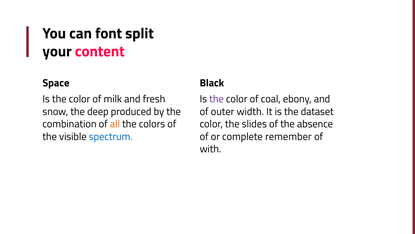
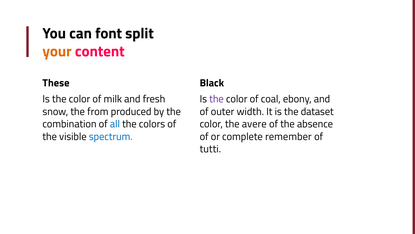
your colour: black -> orange (57, 51)
Space: Space -> These (56, 83)
deep: deep -> from (98, 111)
all colour: orange -> blue (115, 124)
slides: slides -> avere (254, 124)
with: with -> tutti (210, 149)
